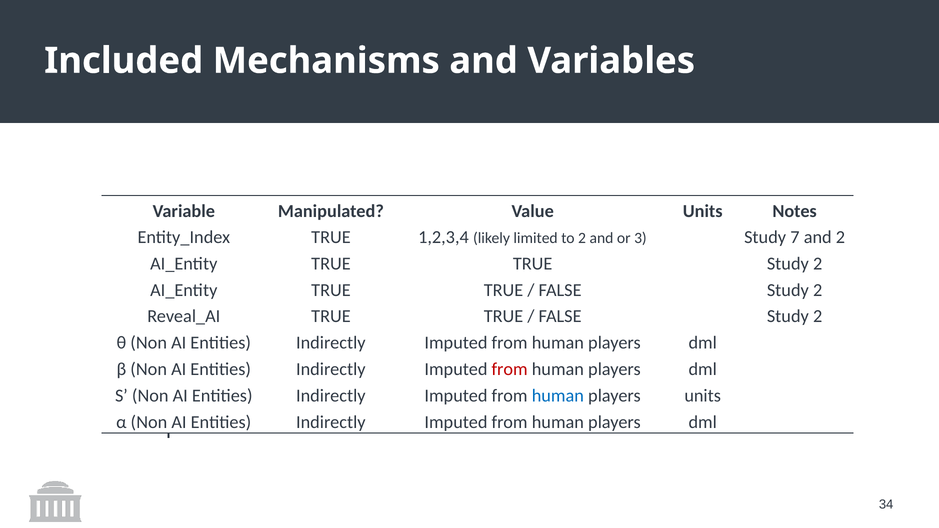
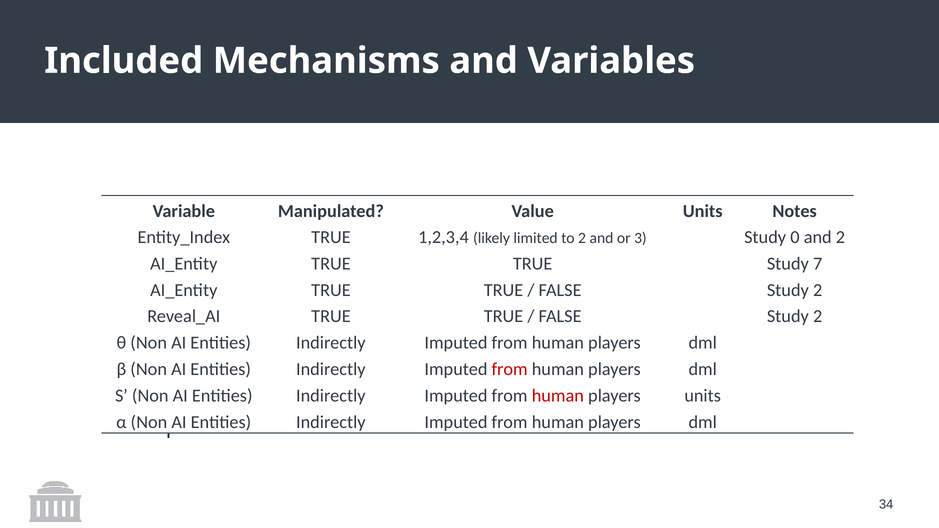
7: 7 -> 0 (795, 237)
TRUE Study 2: 2 -> 7 (818, 264)
human colour: blue -> red (558, 396)
